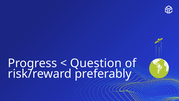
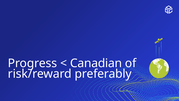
Question: Question -> Canadian (96, 63)
